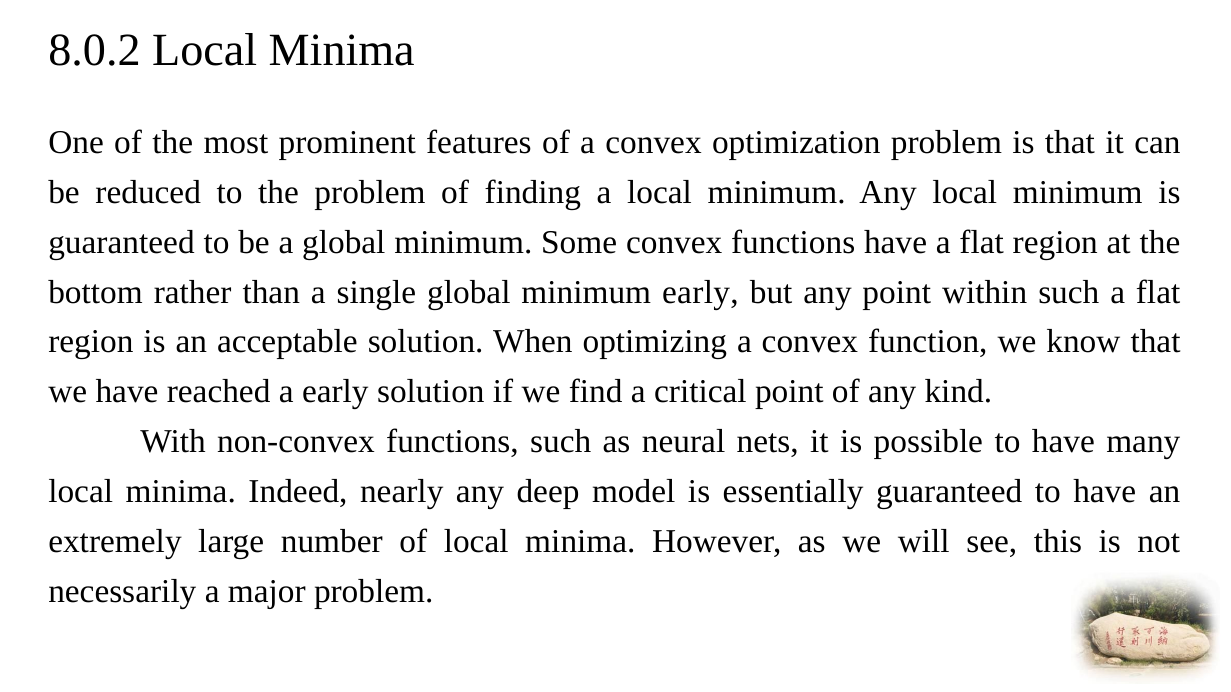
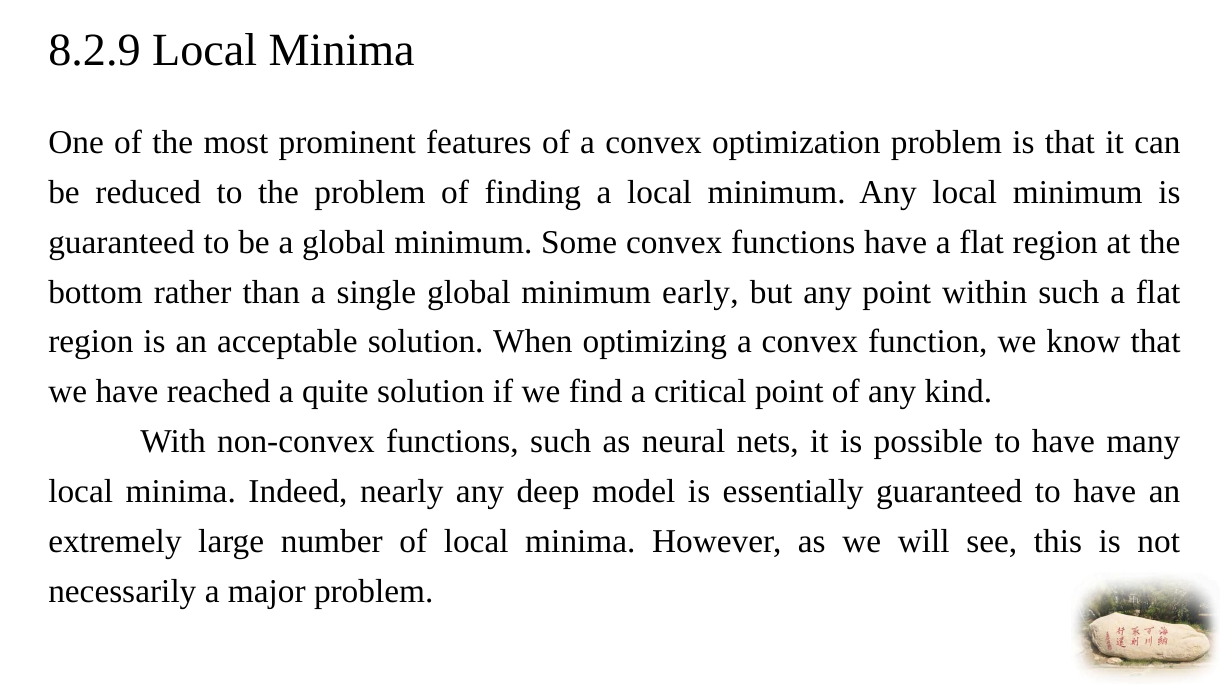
8.0.2: 8.0.2 -> 8.2.9 (95, 50)
a early: early -> quite (335, 392)
